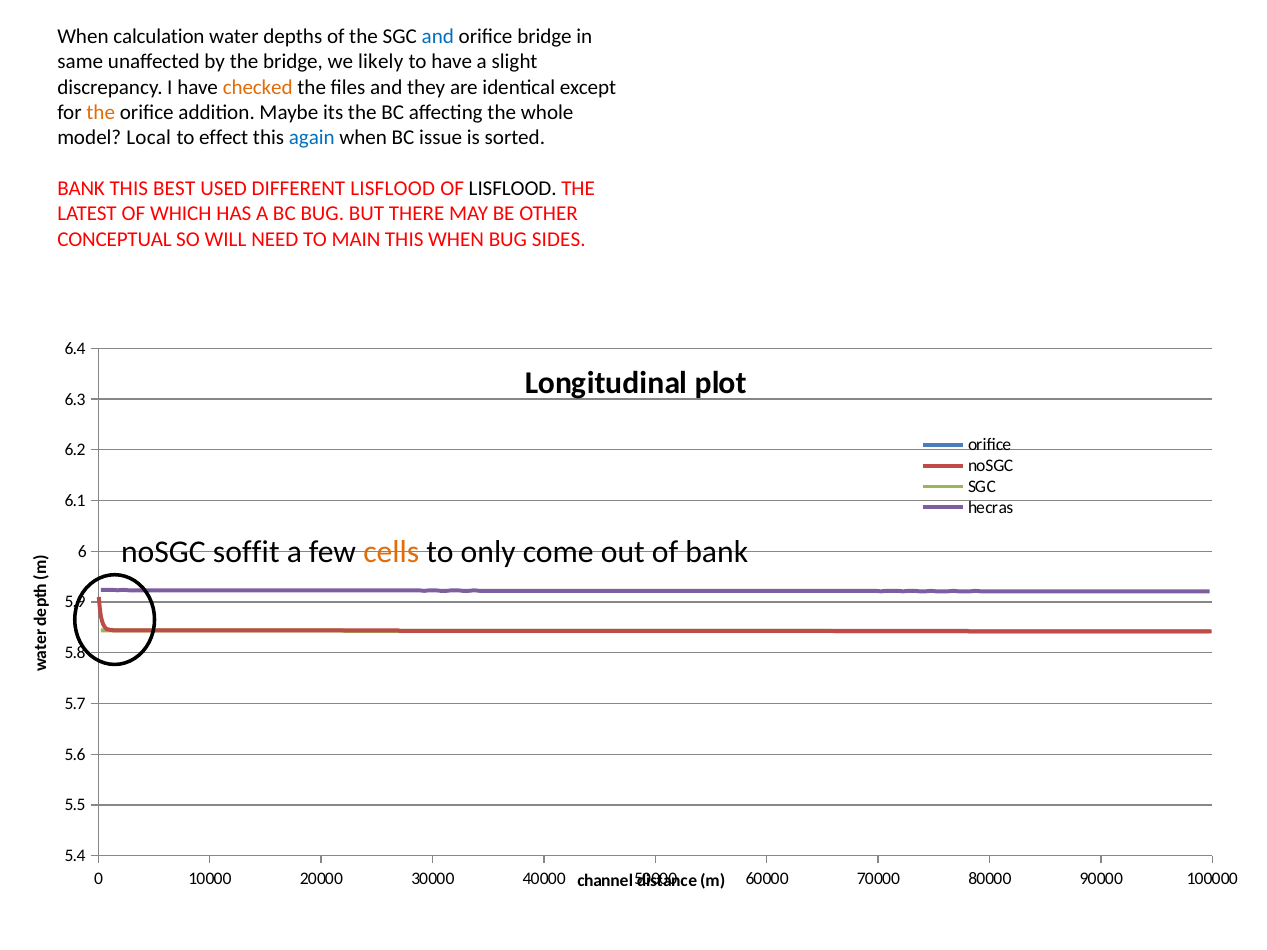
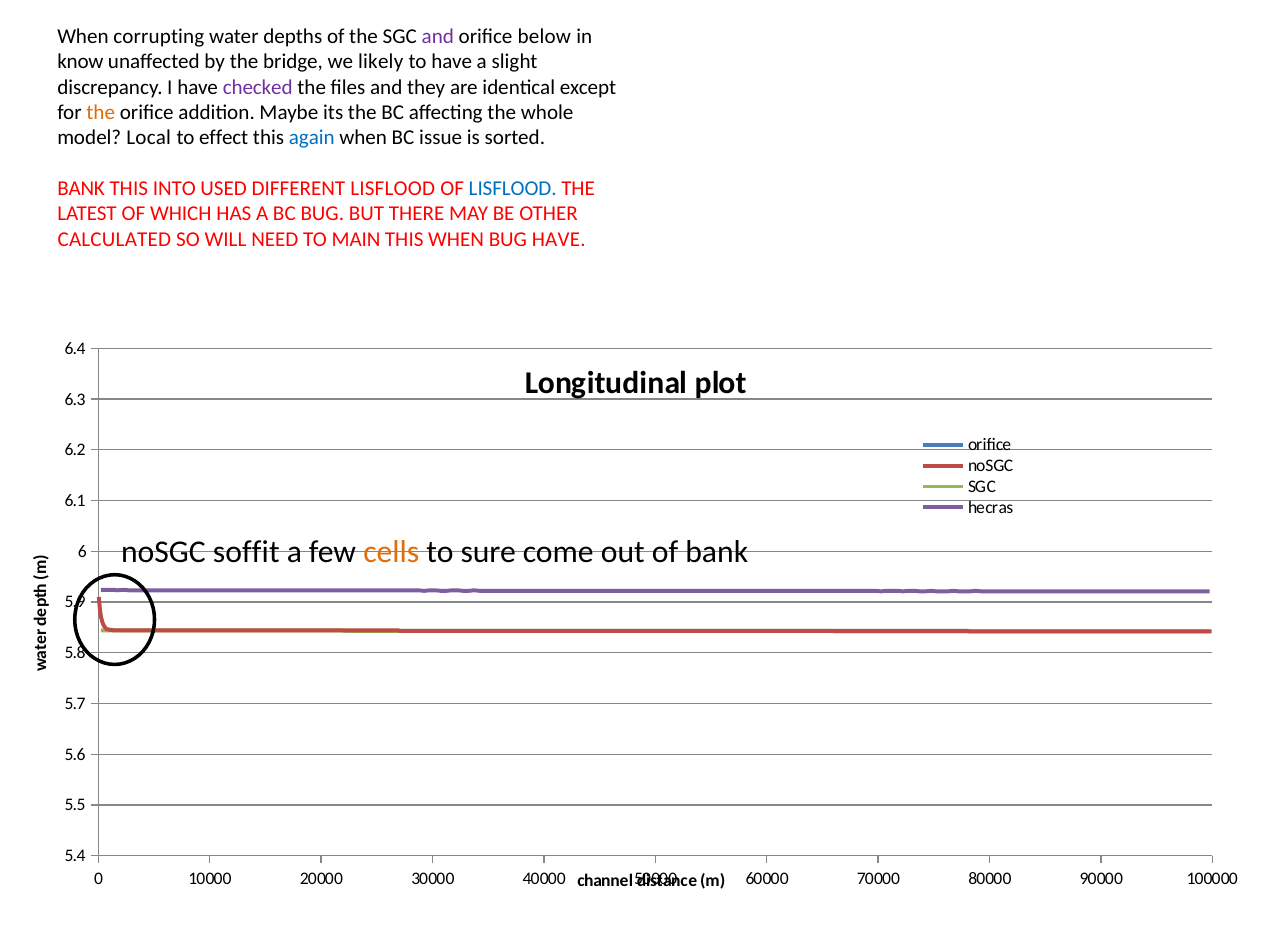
calculation: calculation -> corrupting (159, 36)
and colour: blue -> purple (438, 36)
orifice bridge: bridge -> below (544, 36)
same: same -> know (80, 62)
checked colour: orange -> purple (258, 87)
BEST: BEST -> INTO (174, 189)
LISFLOOD colour: black -> blue (513, 189)
CONCEPTUAL: CONCEPTUAL -> CALCULATED (114, 239)
BUG SIDES: SIDES -> HAVE (559, 239)
only: only -> sure (488, 552)
